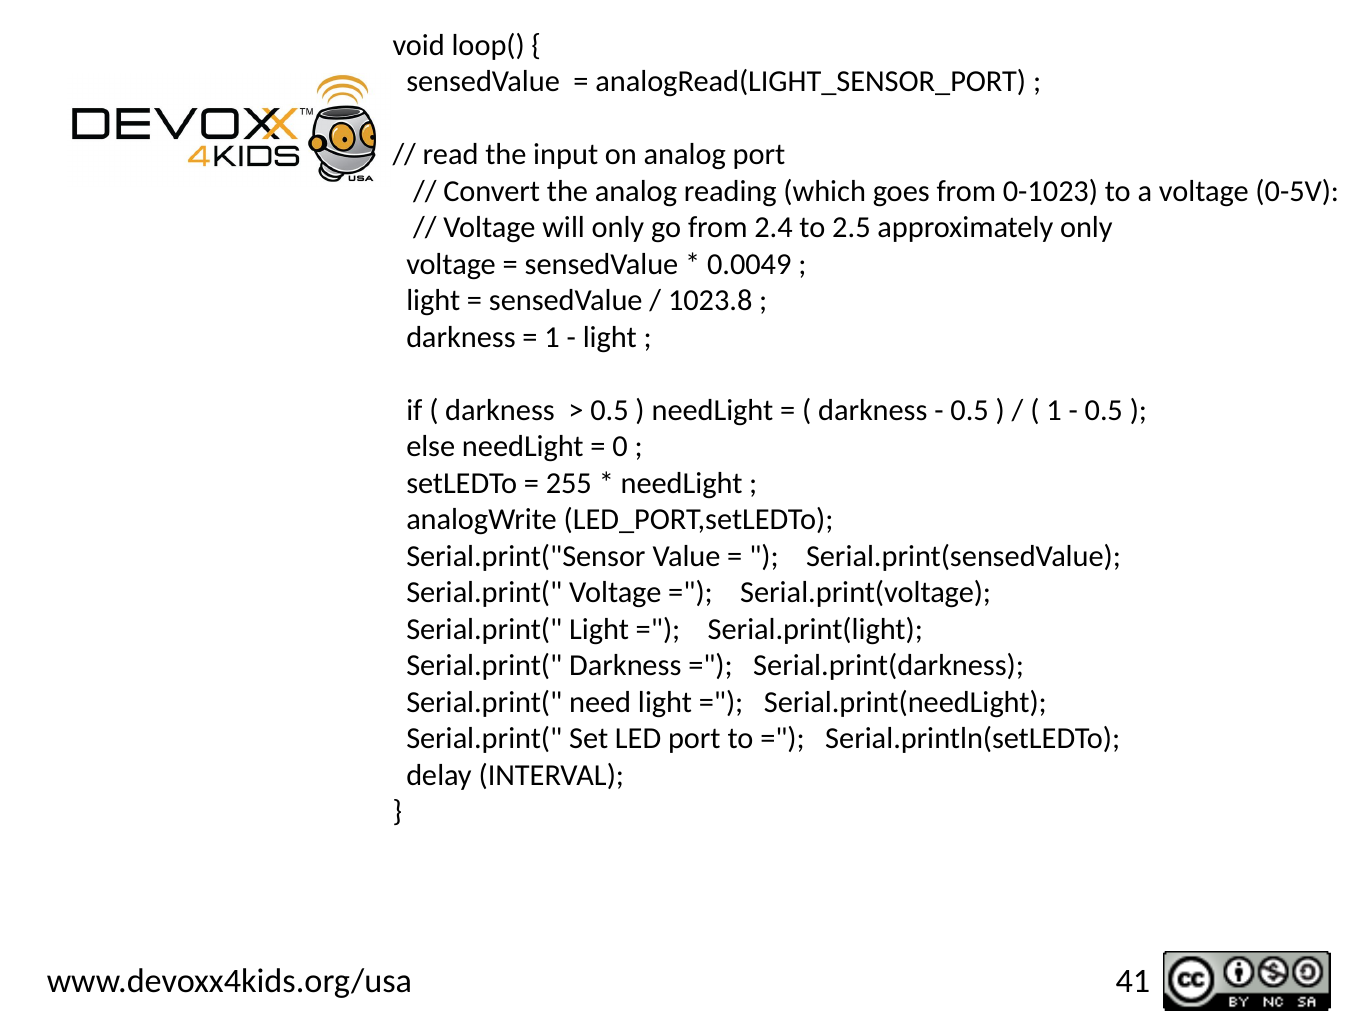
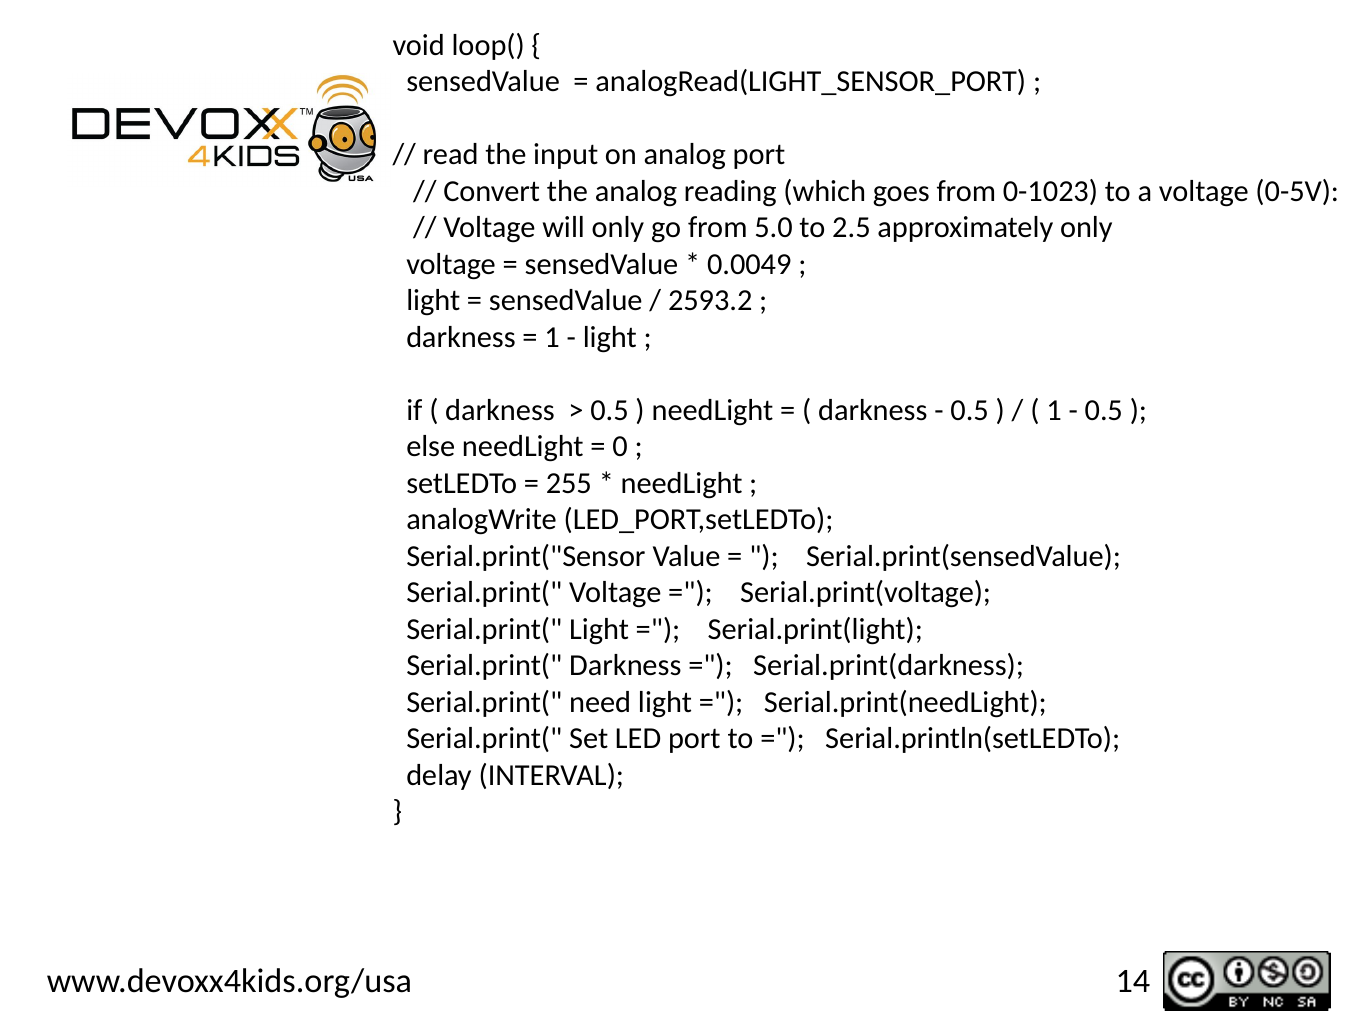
2.4: 2.4 -> 5.0 (774, 227)
1023.8: 1023.8 -> 2593.2 (710, 300)
41: 41 -> 14 (1133, 981)
